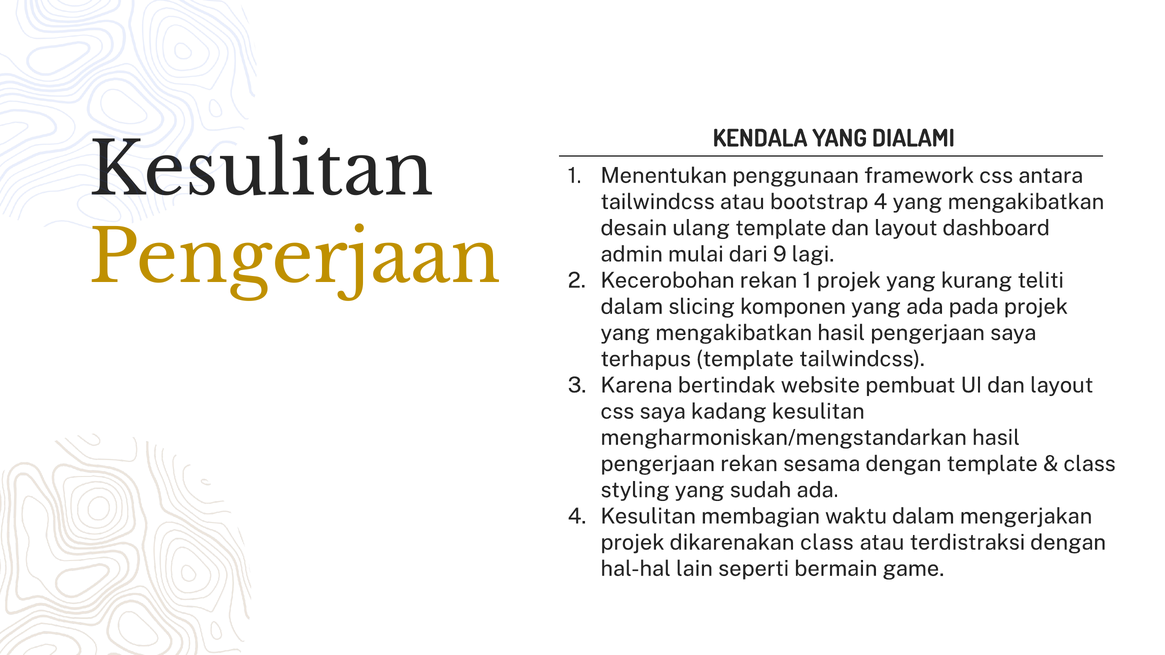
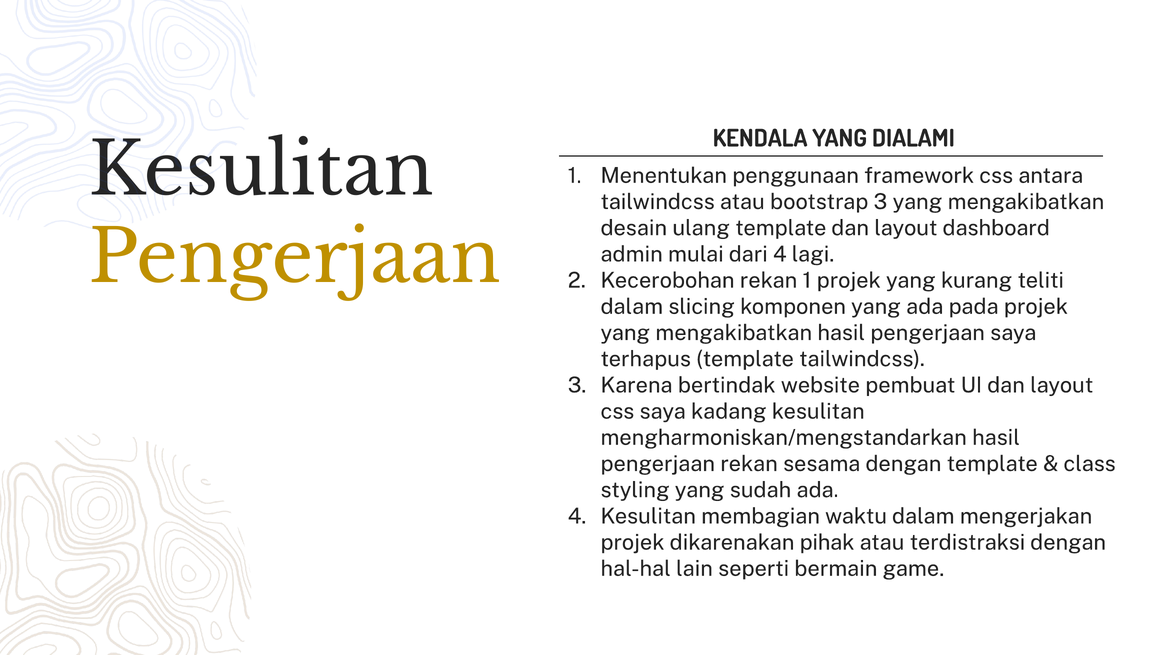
bootstrap 4: 4 -> 3 (880, 202)
dari 9: 9 -> 4 (780, 254)
dikarenakan class: class -> pihak (827, 543)
